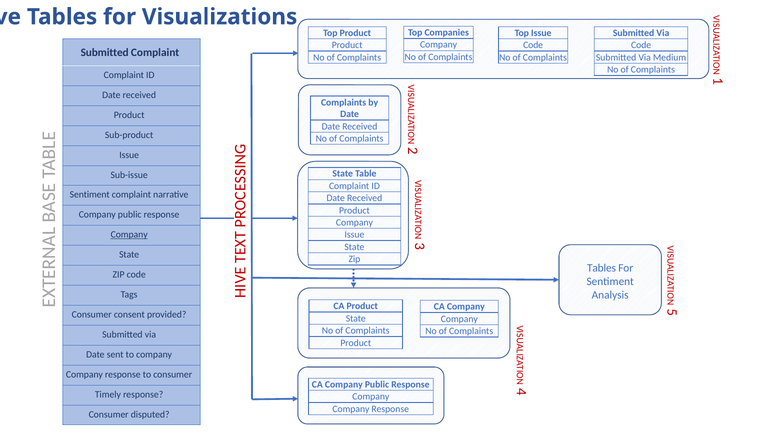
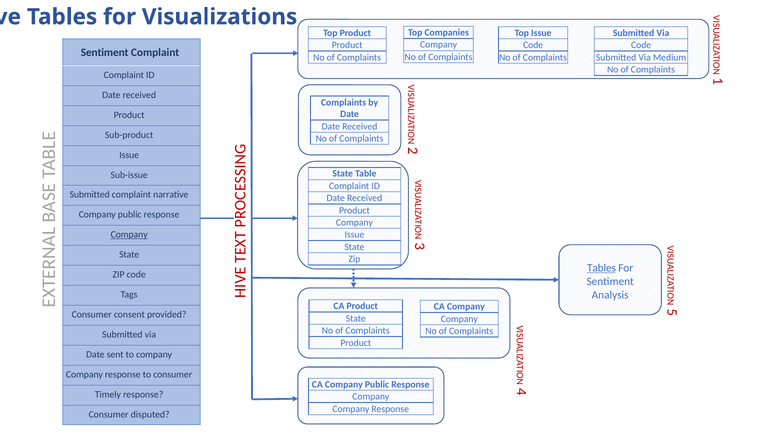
Submitted: Submitted -> Sentiment (105, 53)
Sentiment: Sentiment -> Submitted (90, 195)
Tables underline: none -> present (601, 268)
